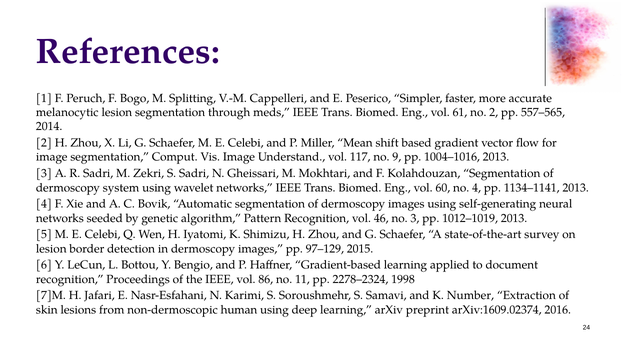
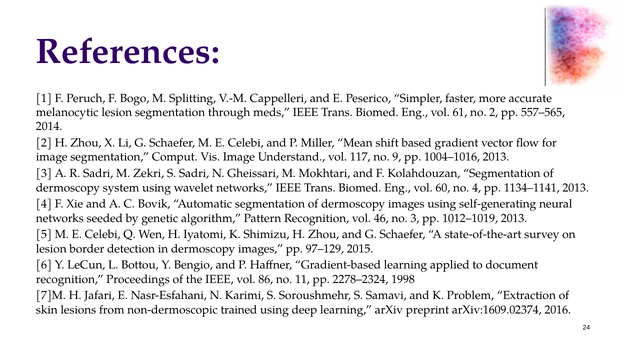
Number: Number -> Problem (470, 296)
human: human -> trained (239, 310)
